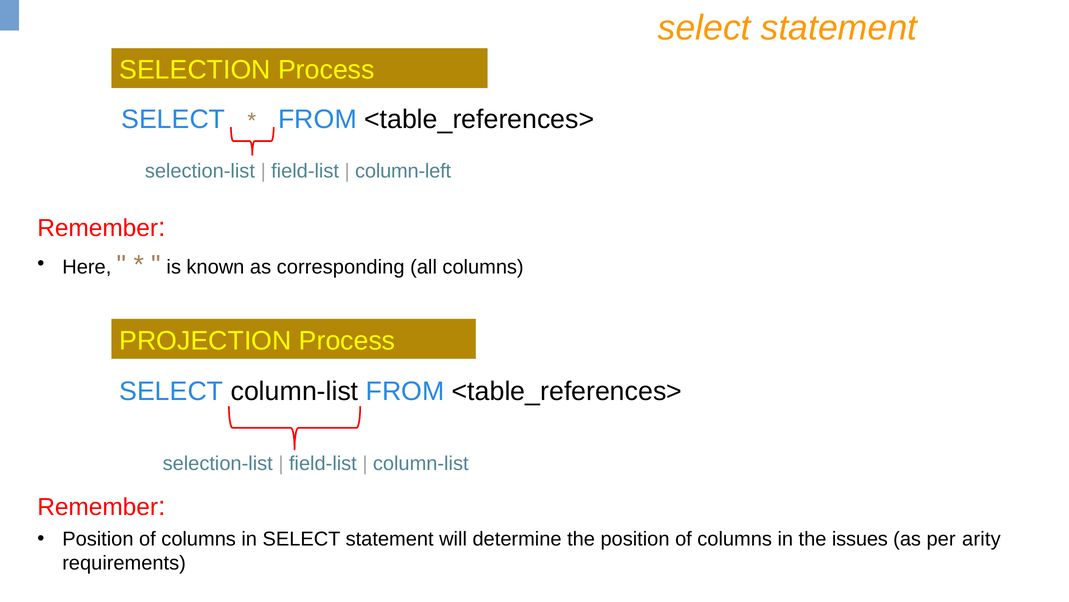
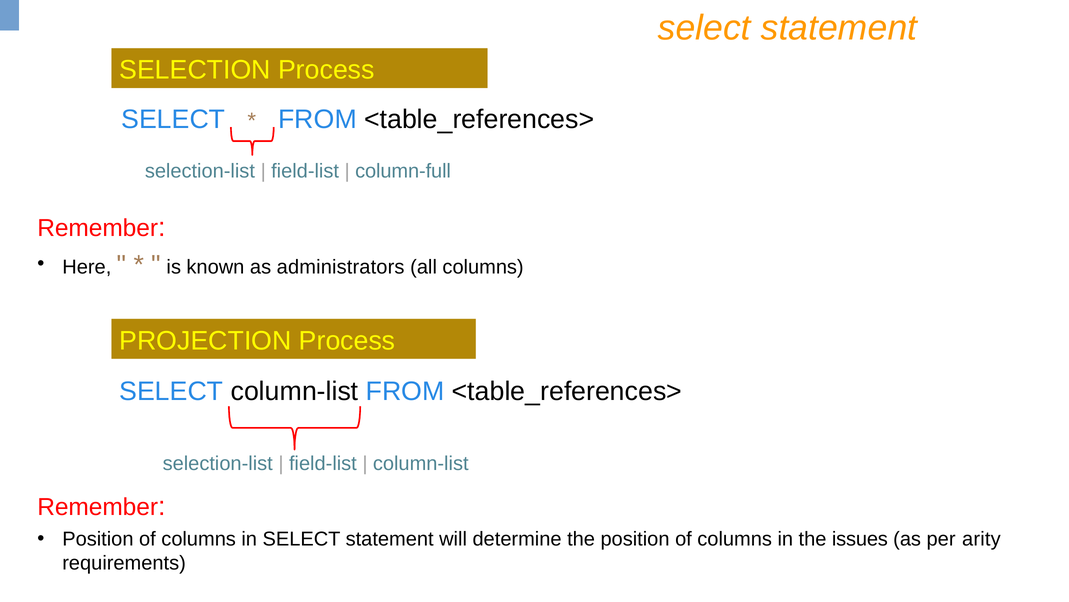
column-left: column-left -> column-full (403, 171)
corresponding: corresponding -> administrators (341, 267)
